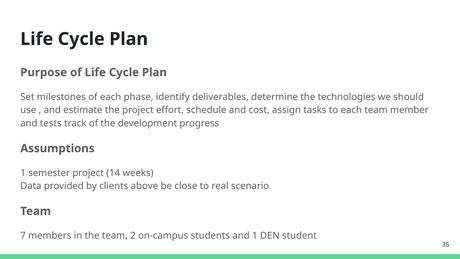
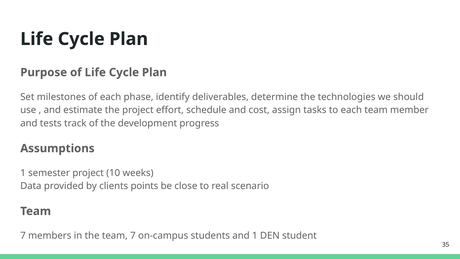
14: 14 -> 10 (113, 173)
above: above -> points (144, 186)
the team 2: 2 -> 7 (133, 235)
